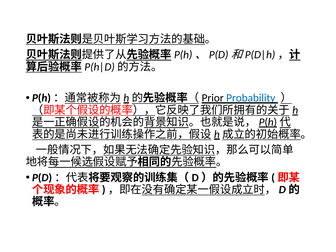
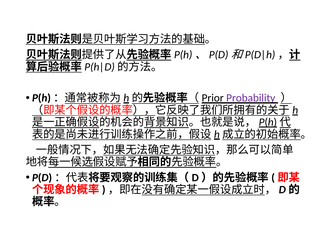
Probability colour: blue -> purple (251, 98)
